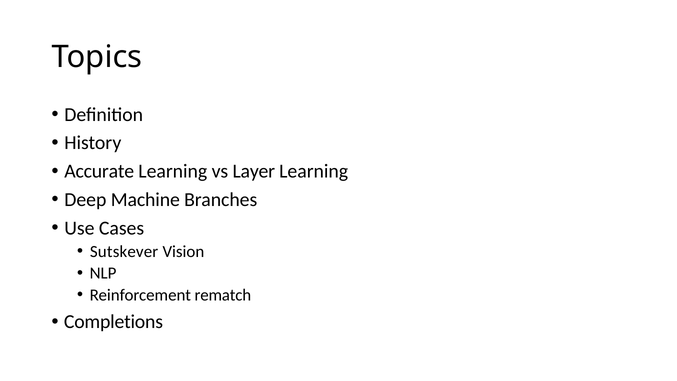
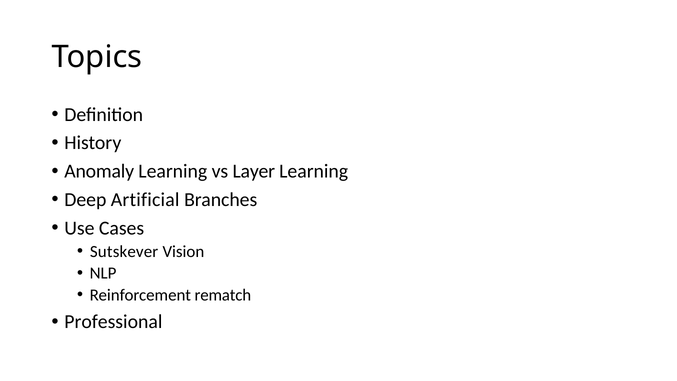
Accurate: Accurate -> Anomaly (99, 171)
Machine: Machine -> Artificial (145, 200)
Completions: Completions -> Professional (113, 322)
